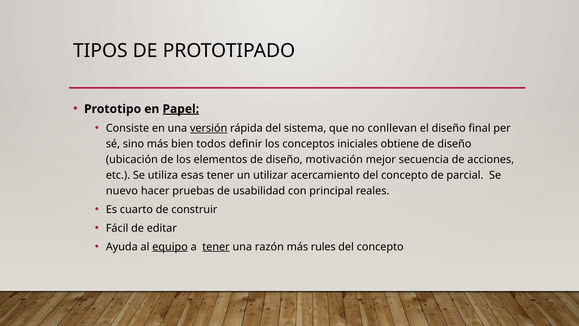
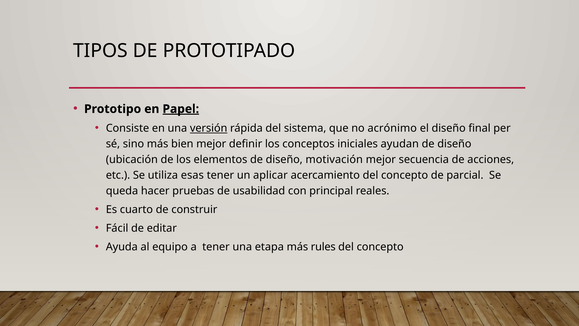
conllevan: conllevan -> acrónimo (392, 128)
bien todos: todos -> mejor (211, 144)
obtiene: obtiene -> ayudan (400, 144)
utilizar: utilizar -> aplicar (270, 175)
nuevo: nuevo -> queda (122, 191)
equipo underline: present -> none (170, 247)
tener underline: present -> none (216, 247)
razón: razón -> etapa (269, 247)
